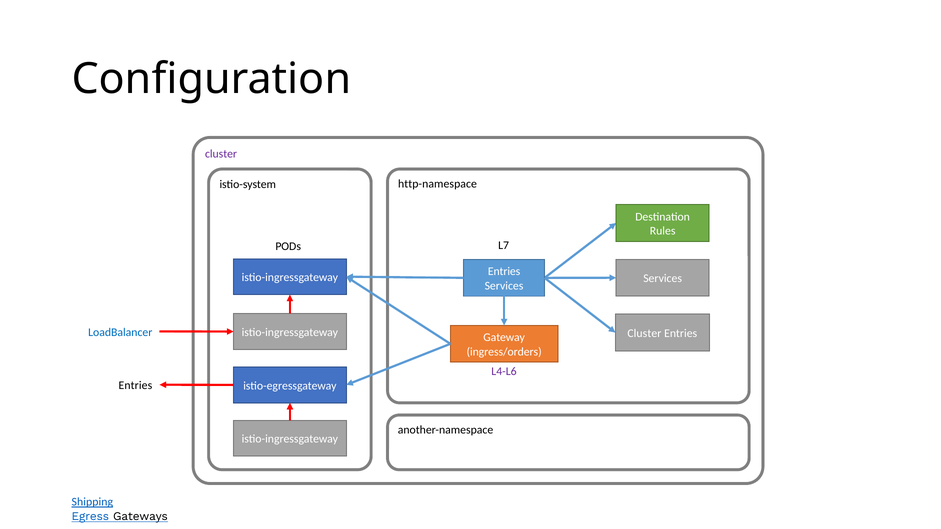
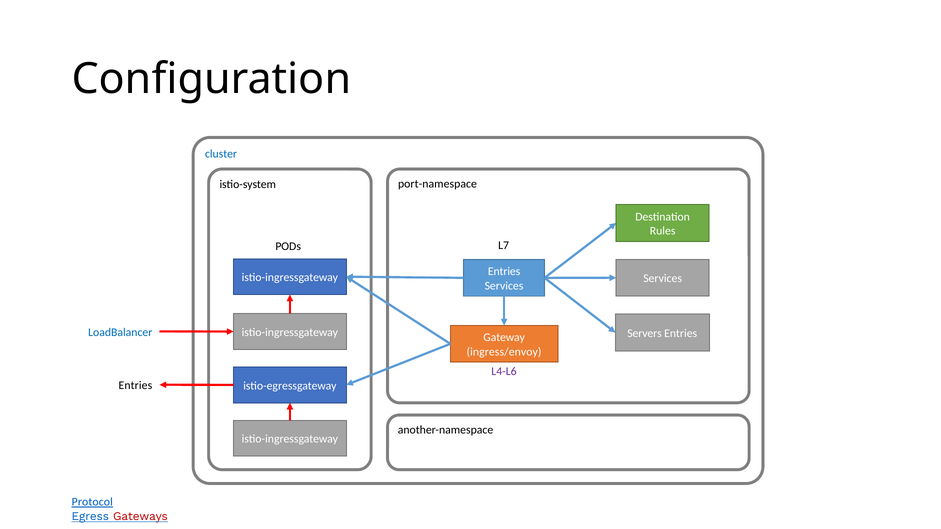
cluster colour: purple -> blue (221, 154)
http-namespace: http-namespace -> port-namespace (437, 184)
Cluster: Cluster -> Servers (645, 334)
ingress/orders: ingress/orders -> ingress/envoy (504, 352)
Shipping: Shipping -> Protocol (92, 502)
Gateways colour: black -> red (140, 517)
